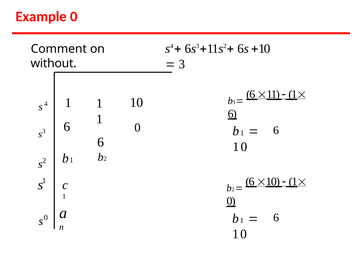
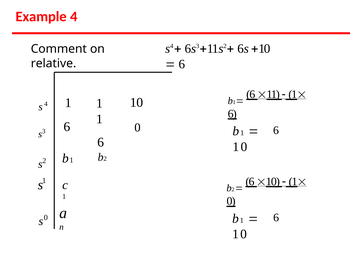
Example 0: 0 -> 4 (74, 17)
3: 3 -> 6 (182, 64)
without: without -> relative (54, 64)
